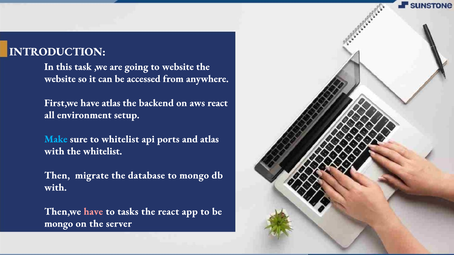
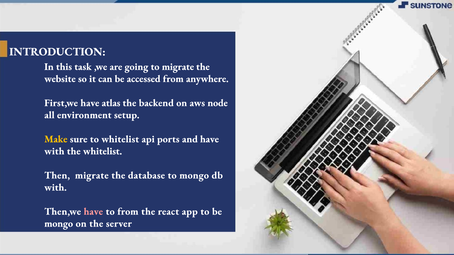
to website: website -> migrate (178, 67)
aws react: react -> node (218, 103)
Make colour: light blue -> yellow (56, 139)
and atlas: atlas -> have (209, 139)
to tasks: tasks -> from (128, 212)
